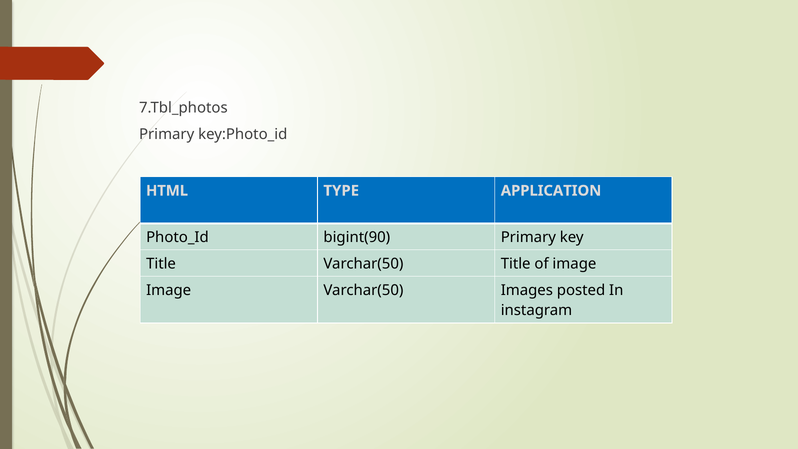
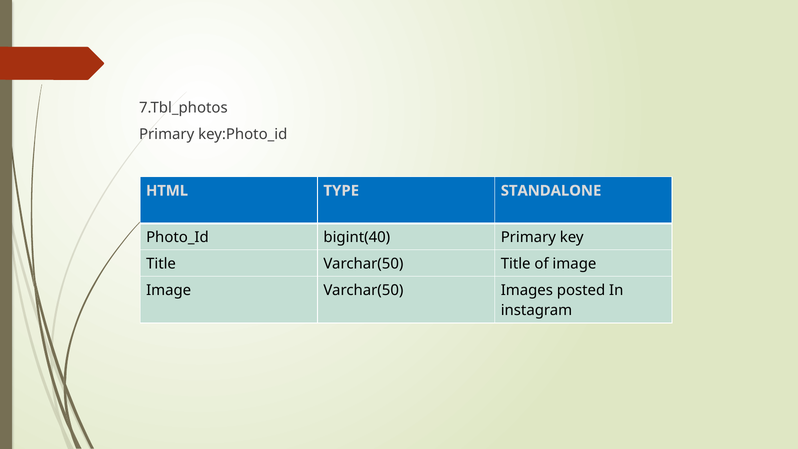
APPLICATION: APPLICATION -> STANDALONE (551, 191)
bigint(90: bigint(90 -> bigint(40 (357, 237)
